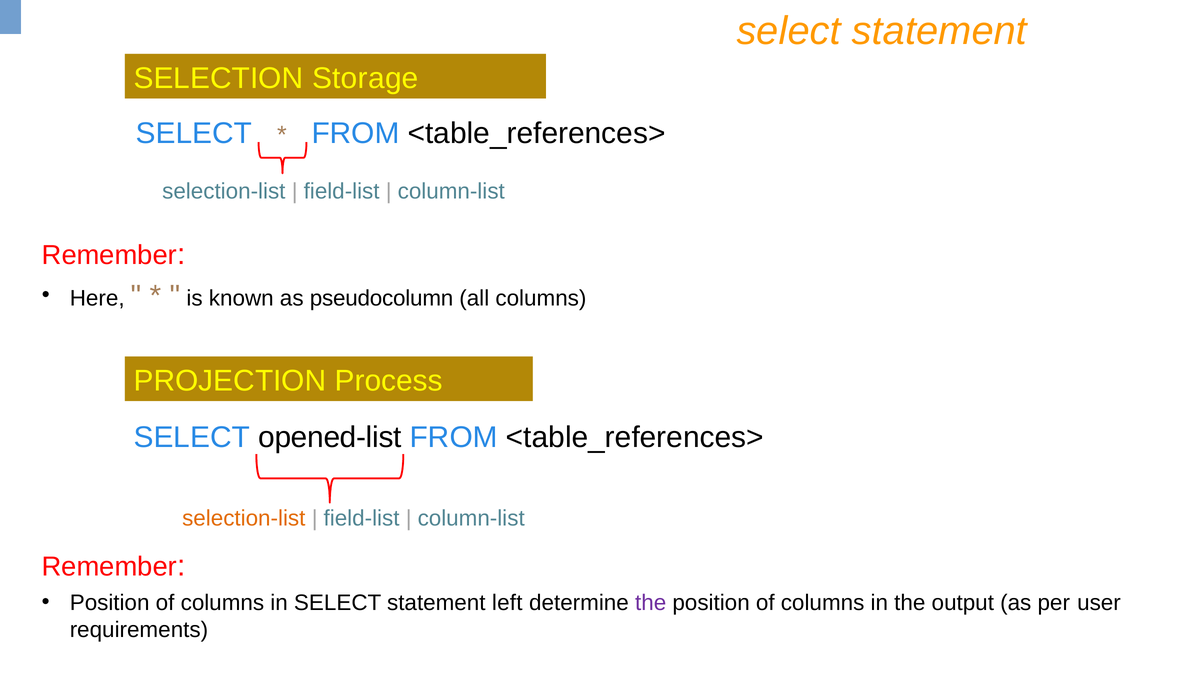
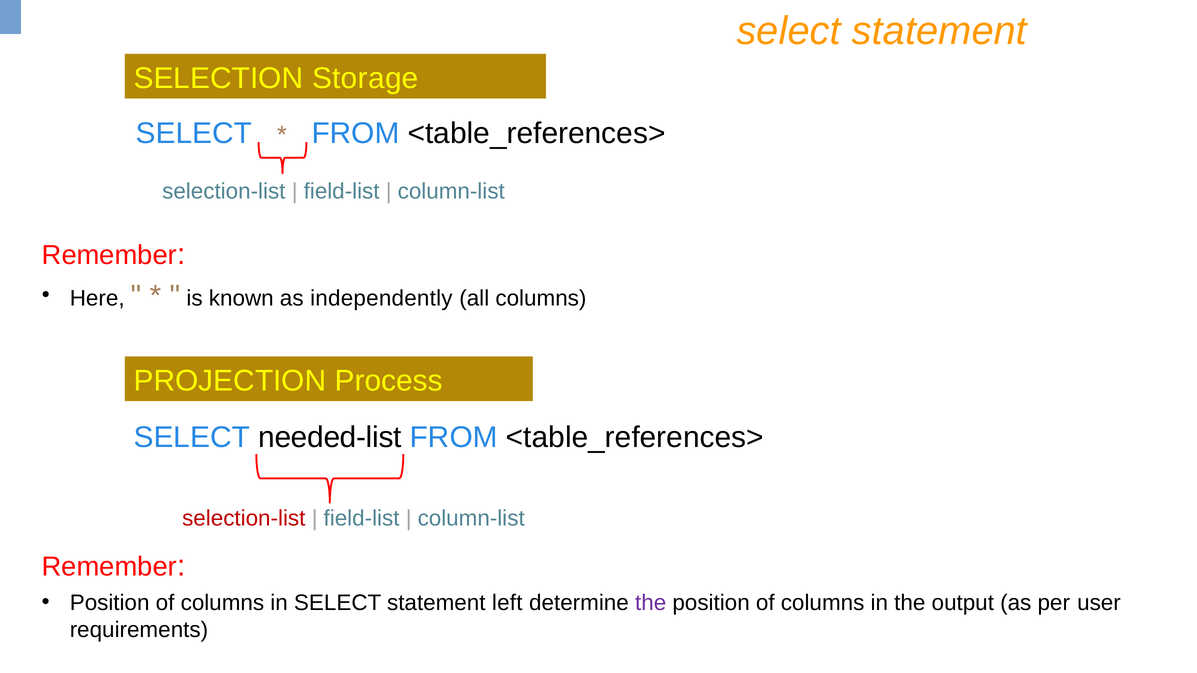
pseudocolumn: pseudocolumn -> independently (381, 299)
opened-list: opened-list -> needed-list (330, 438)
selection-list colour: orange -> red (244, 519)
